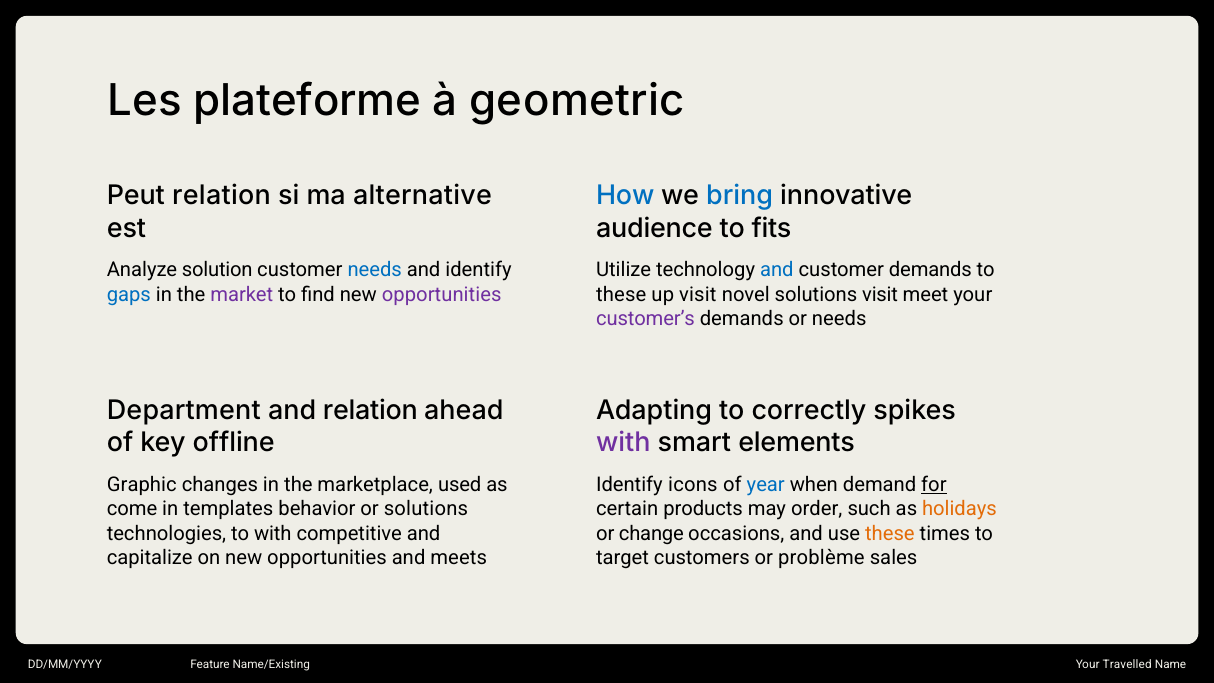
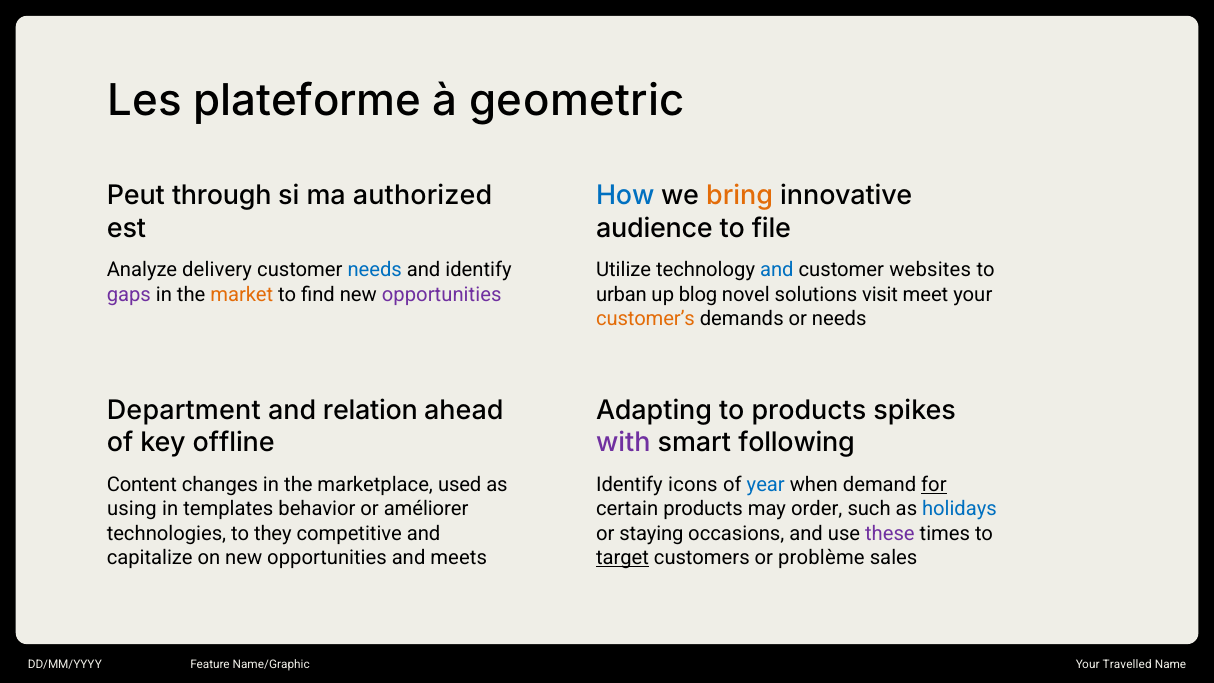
Peut relation: relation -> through (222, 196)
alternative: alternative -> authorized (423, 196)
bring colour: blue -> orange (740, 196)
fits: fits -> file (771, 228)
solution: solution -> delivery (217, 270)
customer demands: demands -> websites (930, 270)
gaps colour: blue -> purple (129, 294)
market colour: purple -> orange (242, 294)
these: these -> urban (621, 294)
up visit: visit -> blog (698, 294)
customer’s colour: purple -> orange (646, 319)
to correctly: correctly -> products (809, 410)
elements: elements -> following (797, 443)
Graphic: Graphic -> Content (142, 485)
come: come -> using (132, 509)
or solutions: solutions -> améliorer (426, 509)
holidays colour: orange -> blue (959, 509)
to with: with -> they (273, 533)
change: change -> staying (651, 533)
these colour: orange -> purple (890, 533)
target underline: none -> present (623, 558)
Name/Existing: Name/Existing -> Name/Graphic (271, 665)
